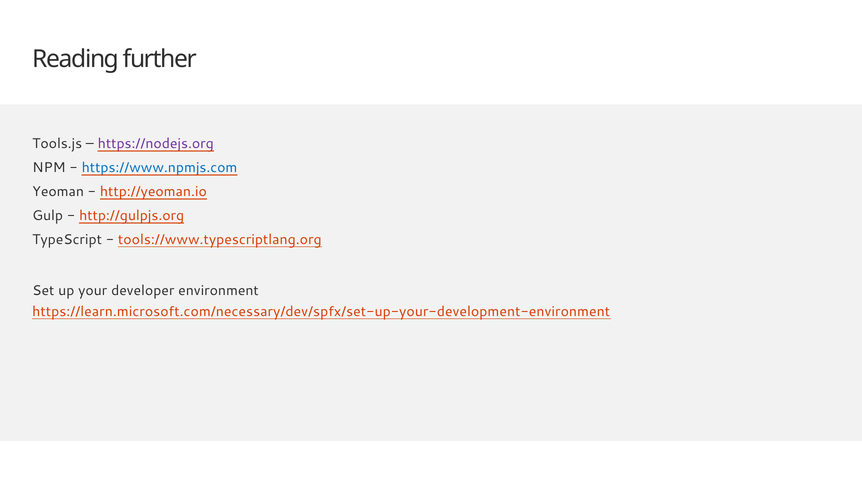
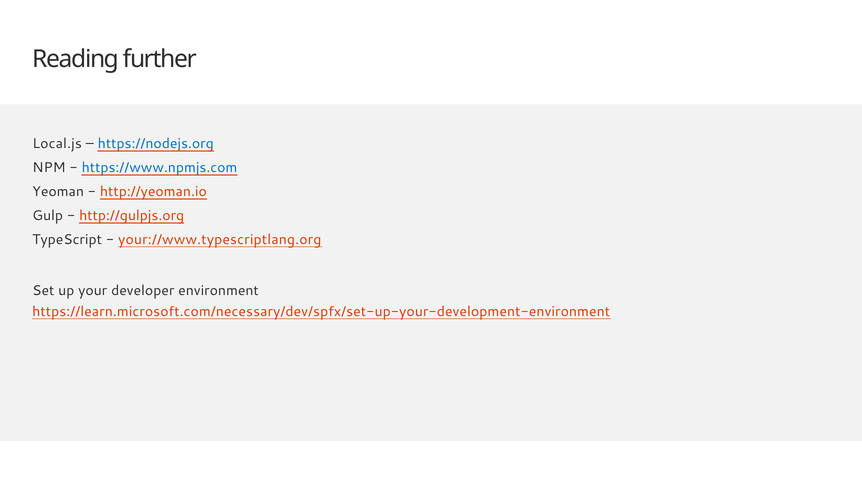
Tools.js: Tools.js -> Local.js (57, 144)
https://nodejs.org colour: purple -> blue (156, 144)
tools://www.typescriptlang.org: tools://www.typescriptlang.org -> your://www.typescriptlang.org (220, 240)
